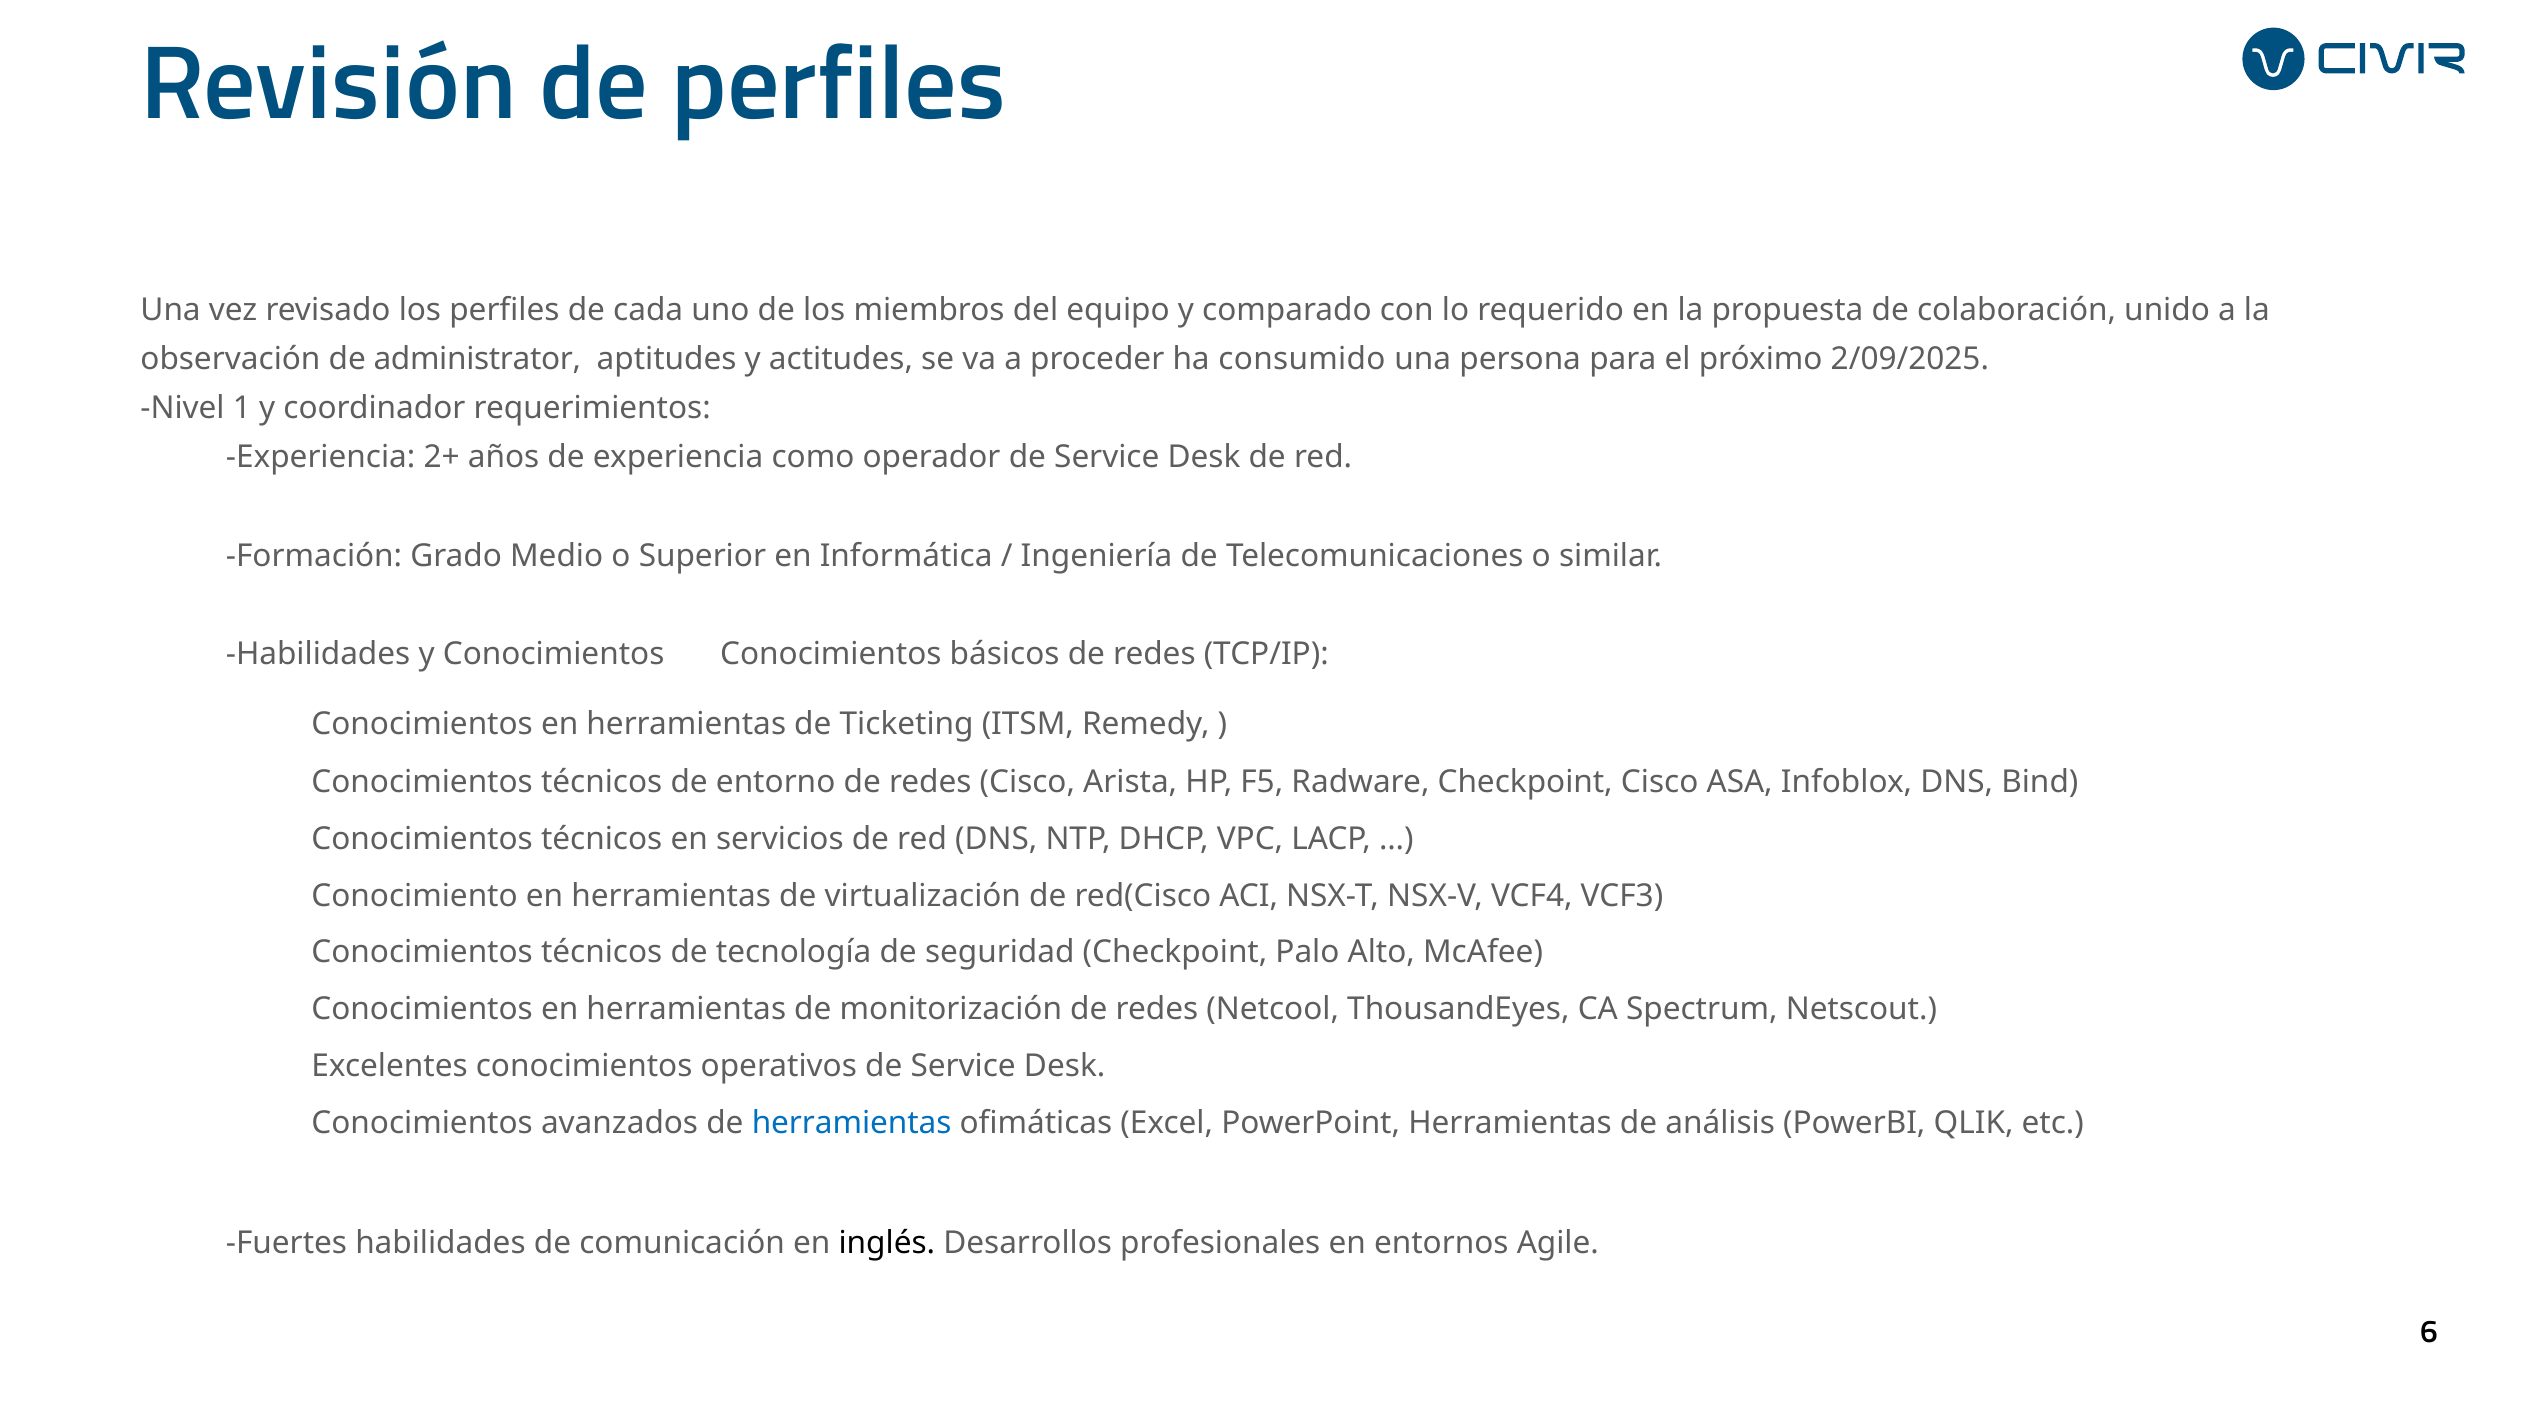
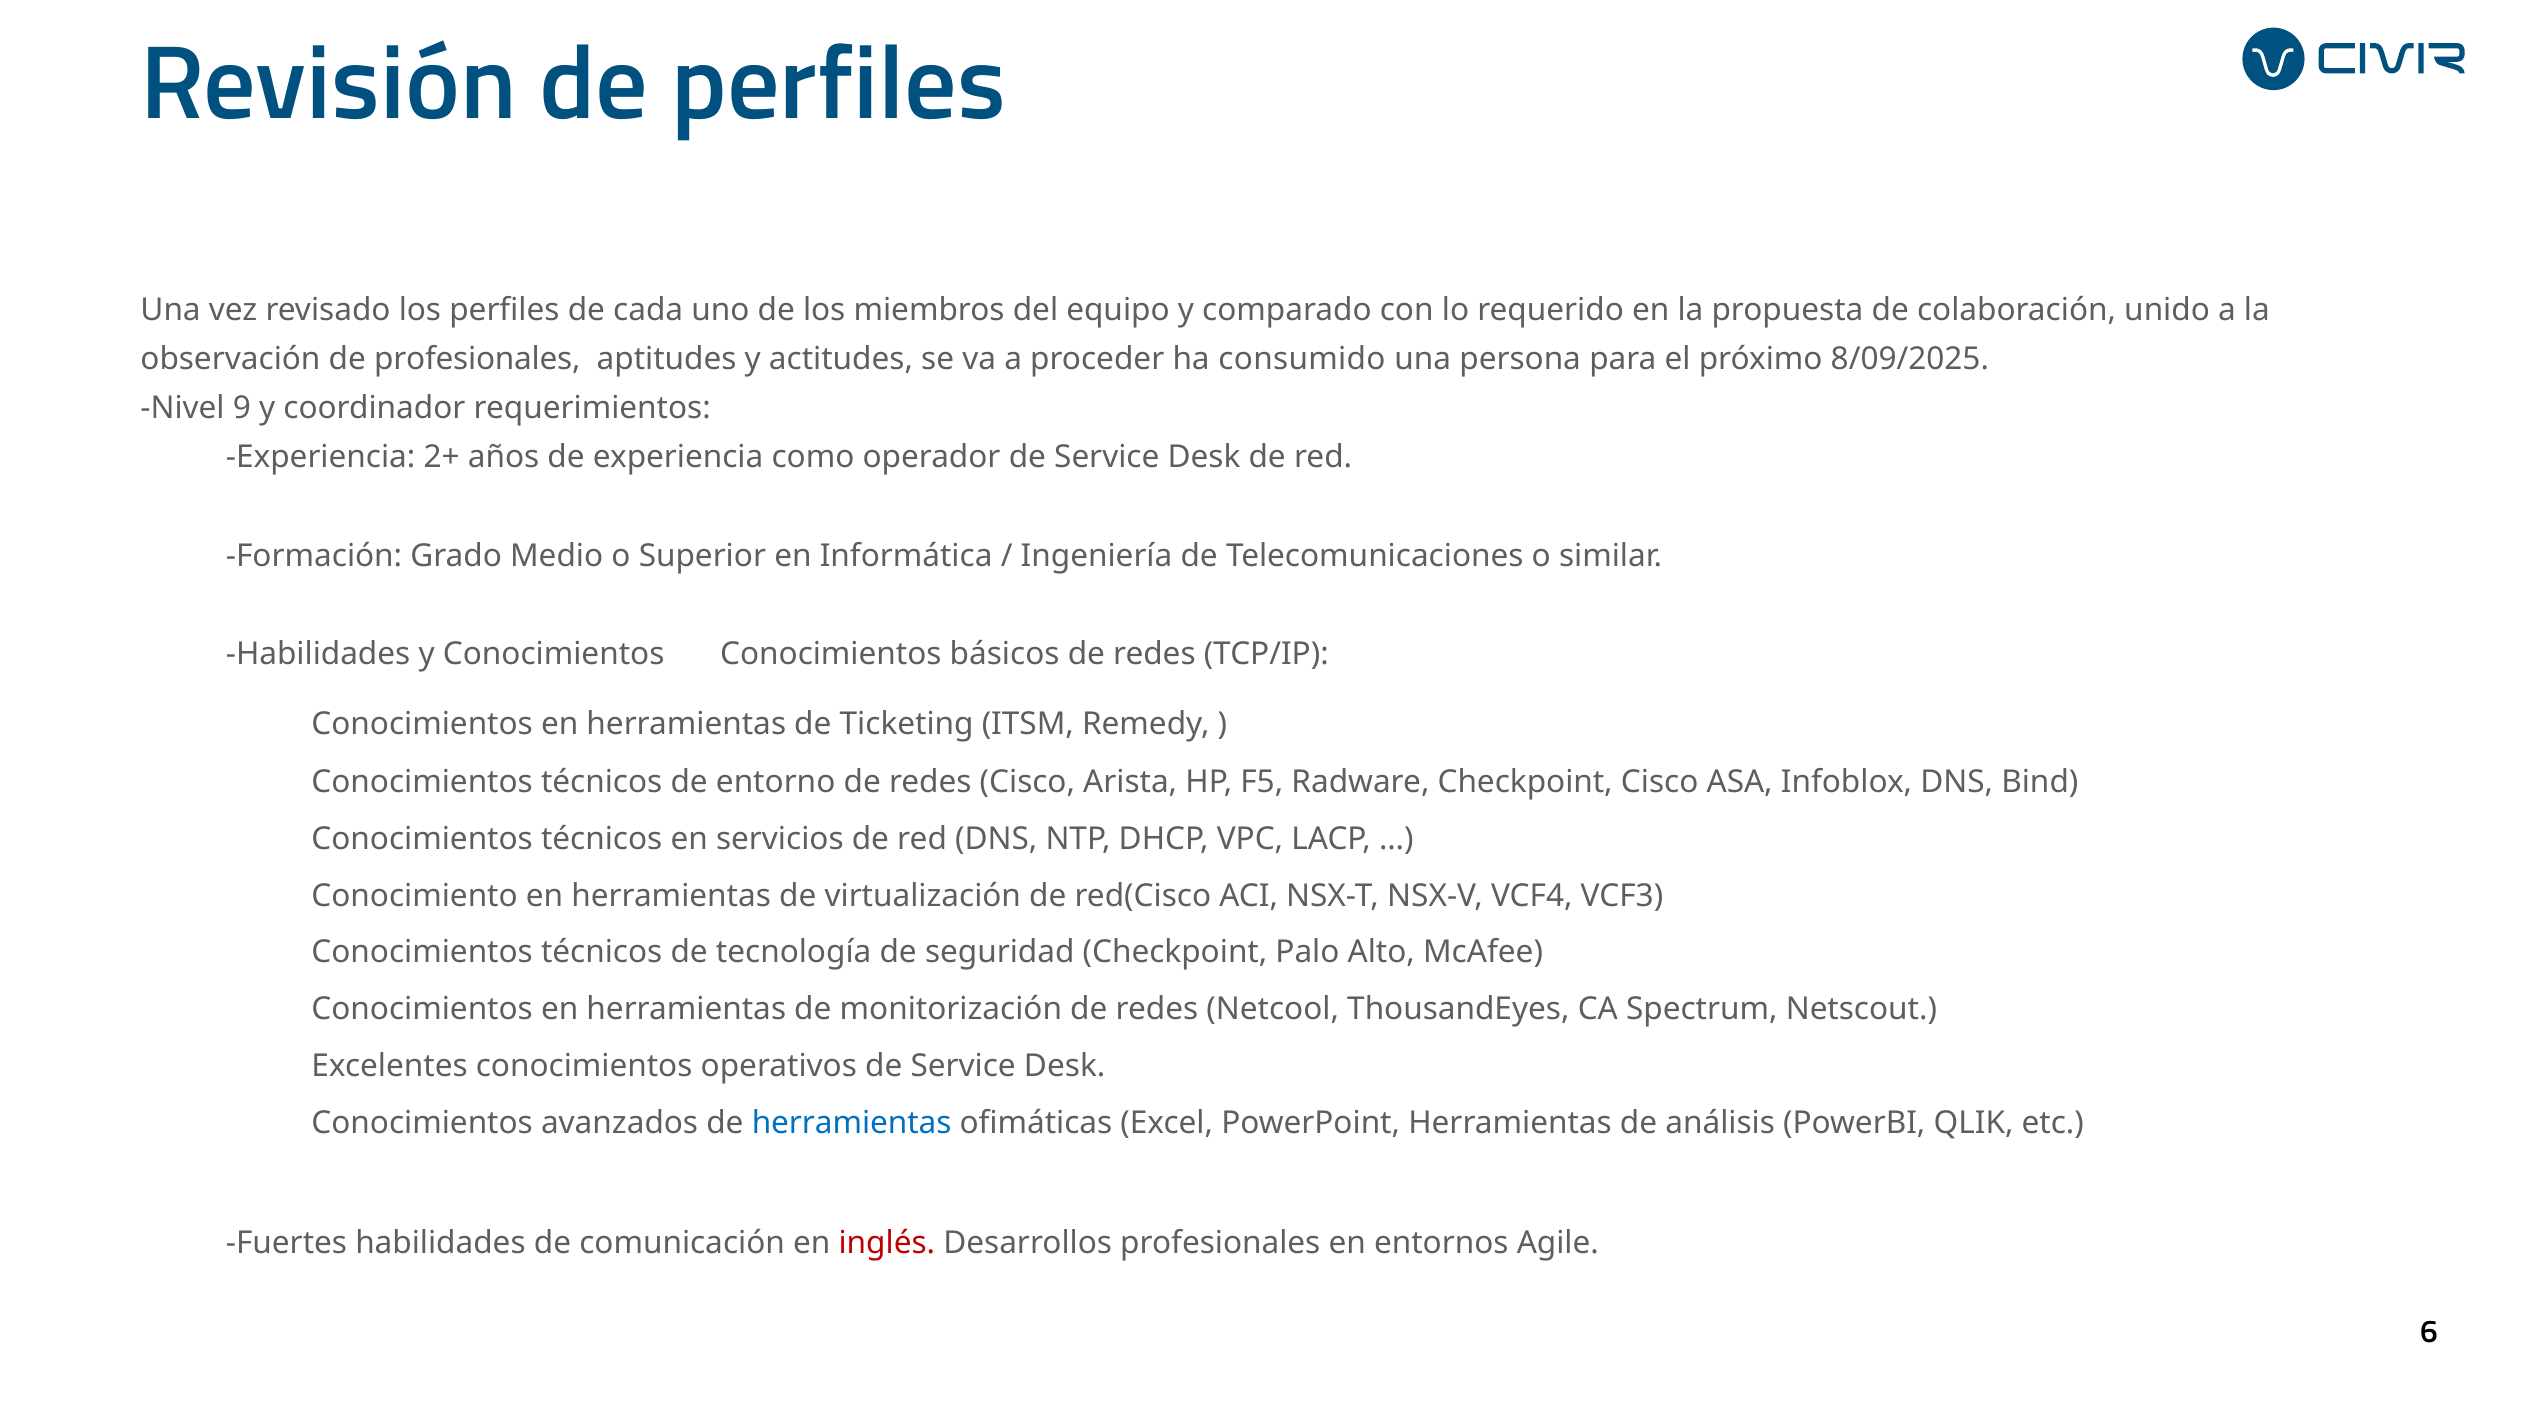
de administrator: administrator -> profesionales (477, 359)
2/09/2025: 2/09/2025 -> 8/09/2025 (1910, 359)
1: 1 -> 9 (242, 408)
inglés colour: black -> red (887, 1243)
